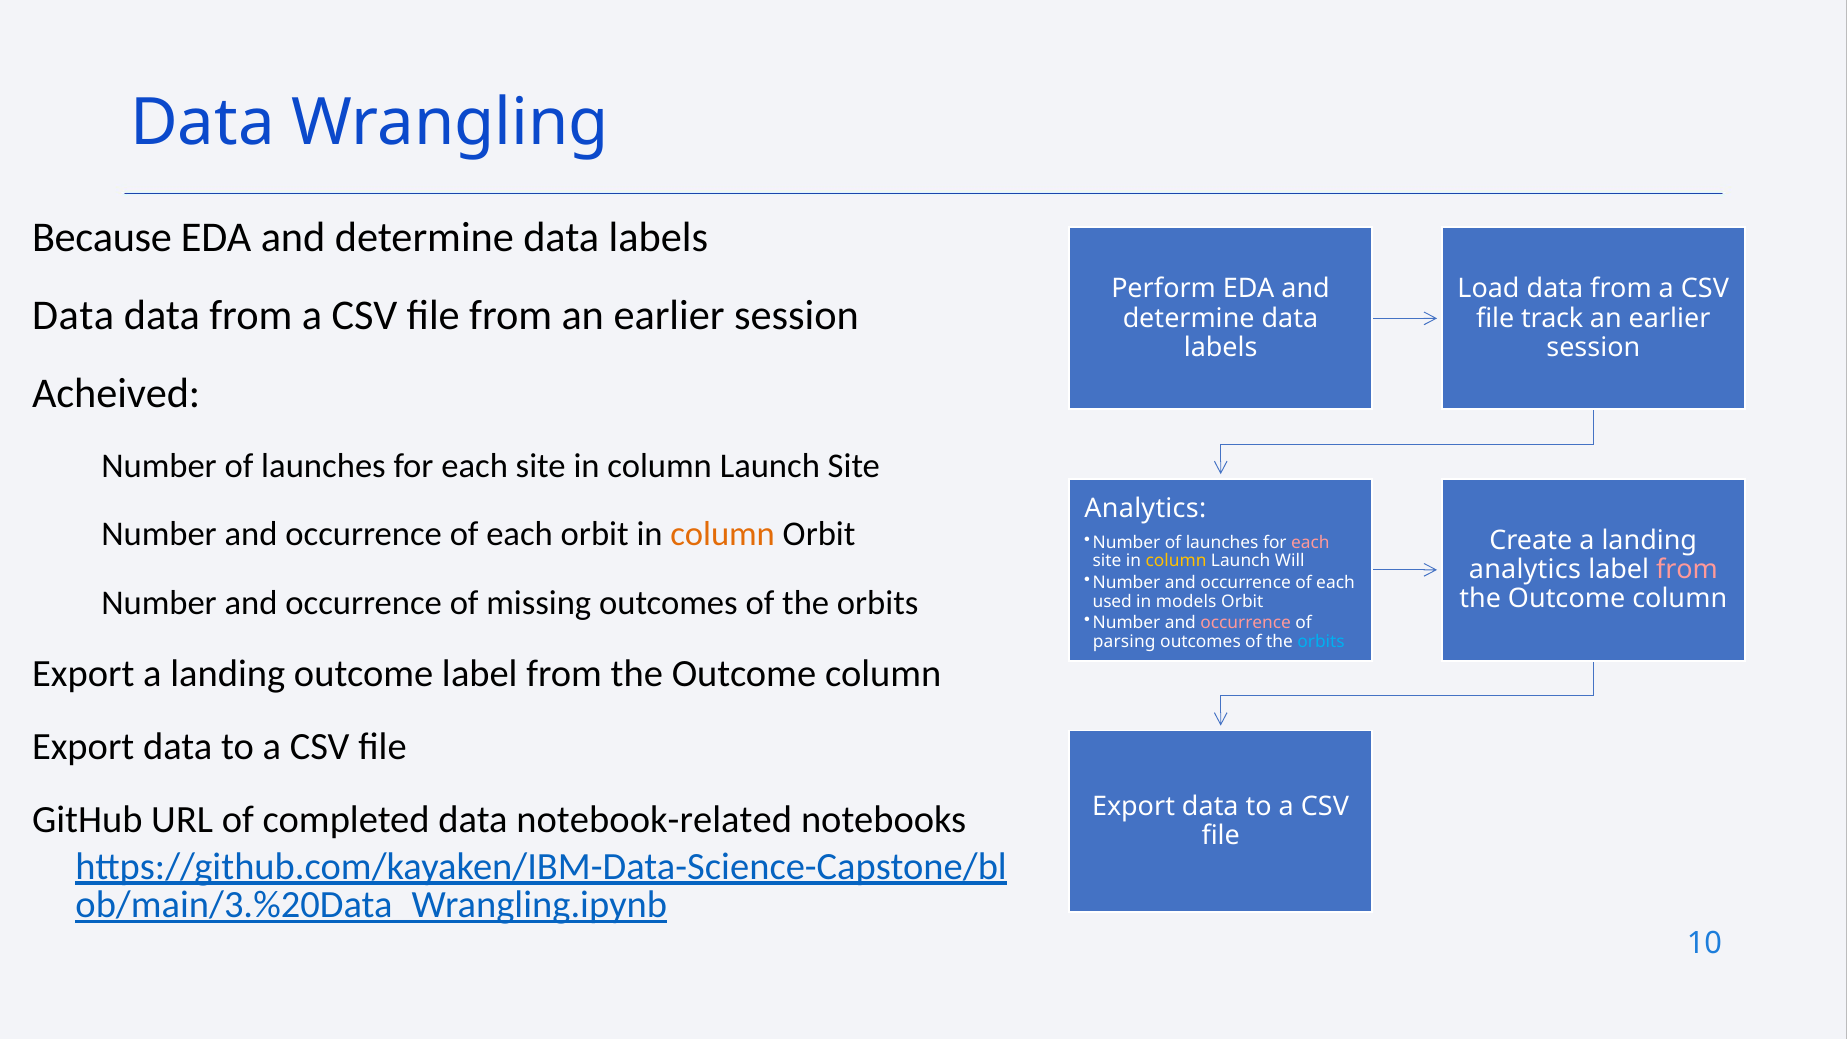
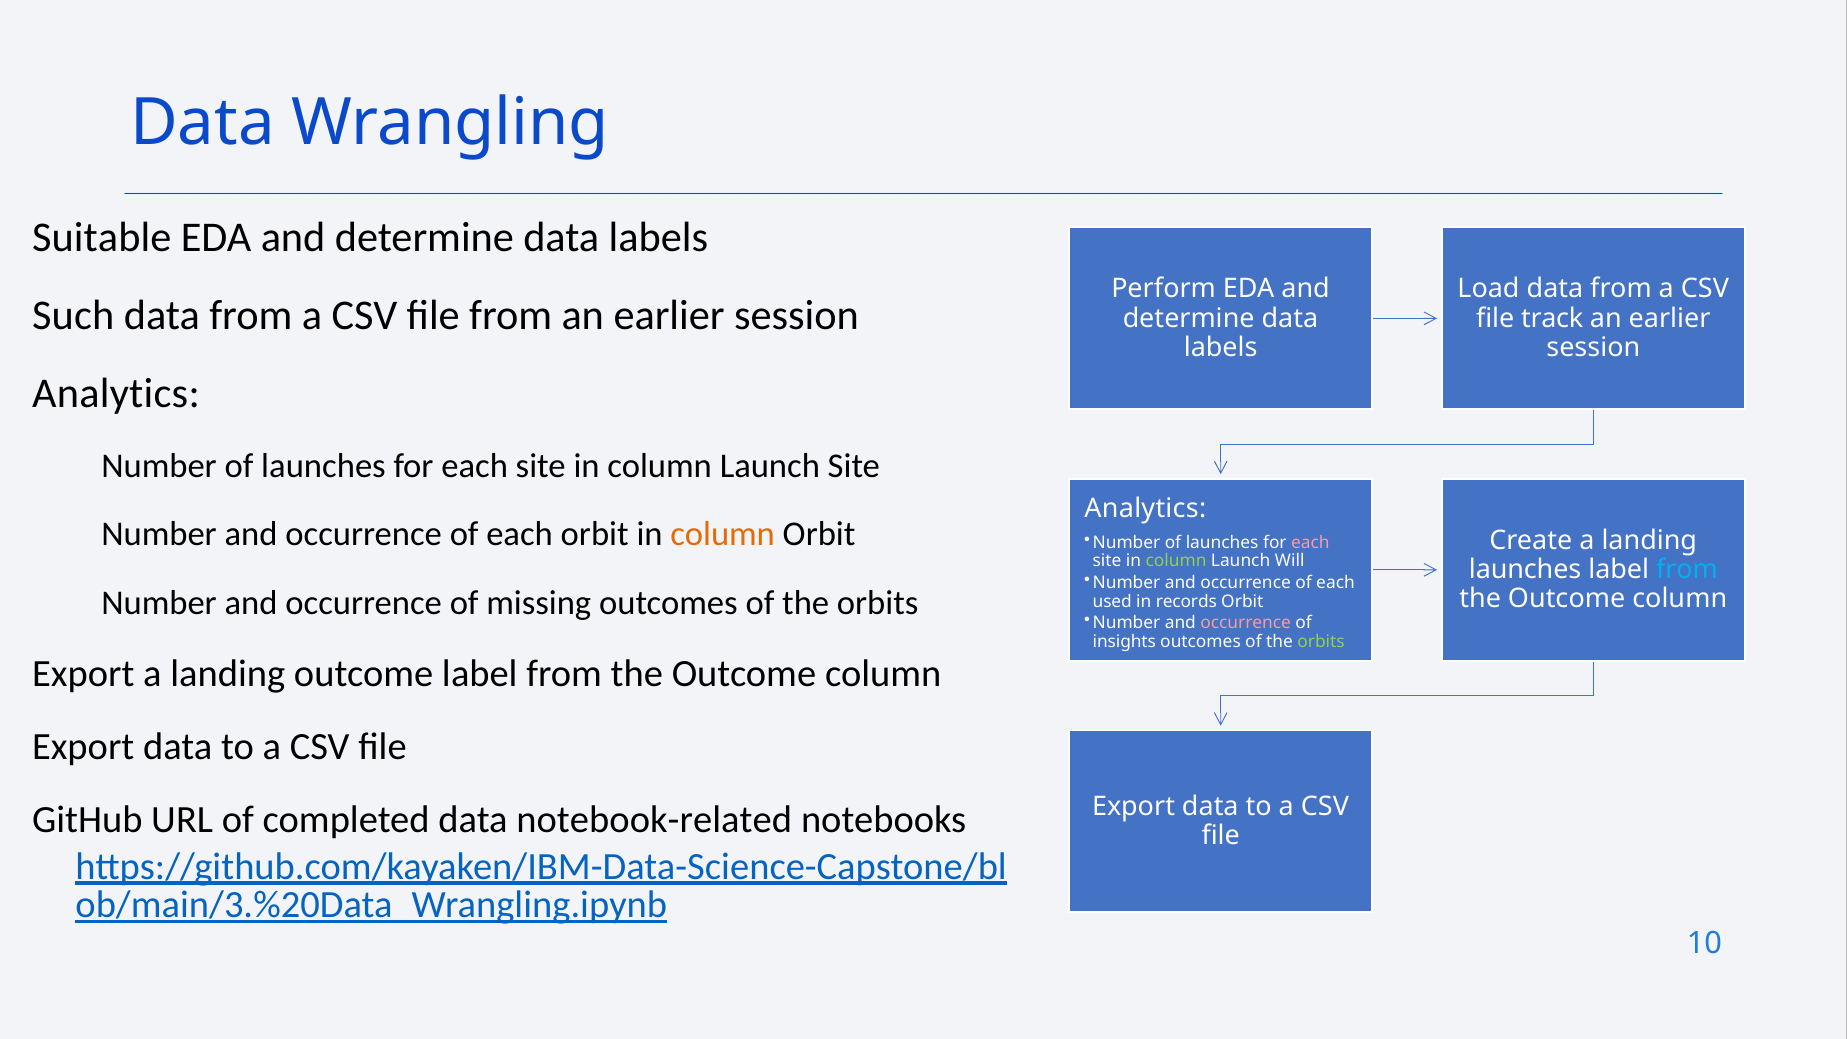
Because: Because -> Suitable (102, 238)
Data: Data -> Such (73, 316)
Acheived: Acheived -> Analytics (116, 393)
column colour: yellow -> light green (1176, 561)
analytics: analytics -> launches (1525, 570)
from colour: pink -> light blue (1687, 570)
models: models -> records (1186, 601)
parsing: parsing -> insights (1124, 641)
orbits colour: light blue -> light green (1321, 641)
